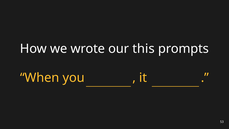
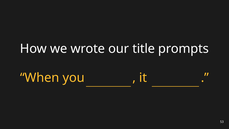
this: this -> title (144, 49)
